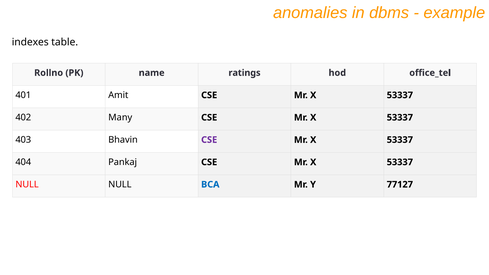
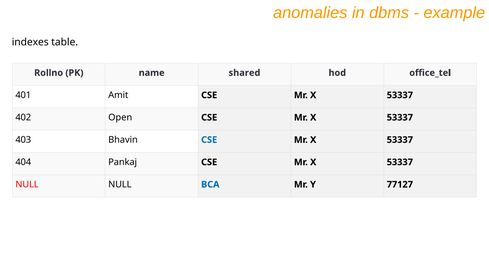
ratings: ratings -> shared (244, 73)
Many: Many -> Open (120, 118)
CSE colour: purple -> blue (209, 140)
